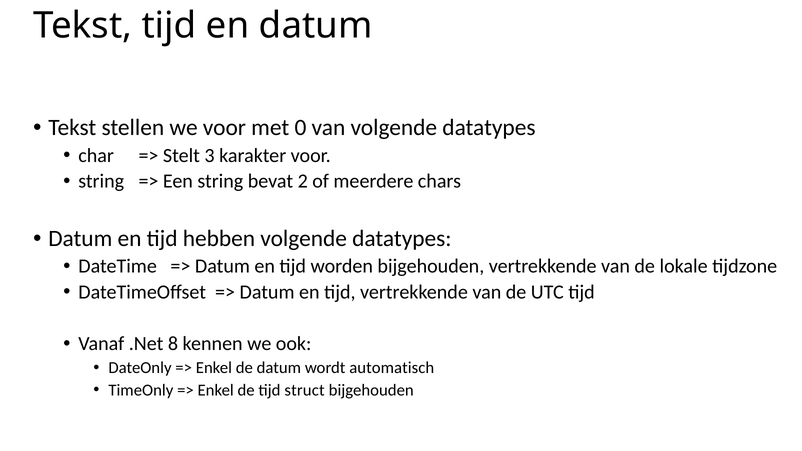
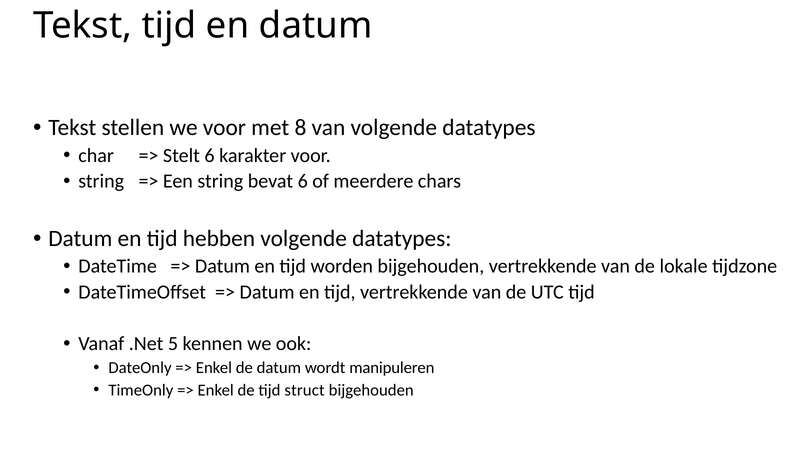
0: 0 -> 8 (300, 128)
Stelt 3: 3 -> 6 (210, 155)
bevat 2: 2 -> 6 (303, 181)
8: 8 -> 5 (173, 344)
automatisch: automatisch -> manipuleren (392, 368)
